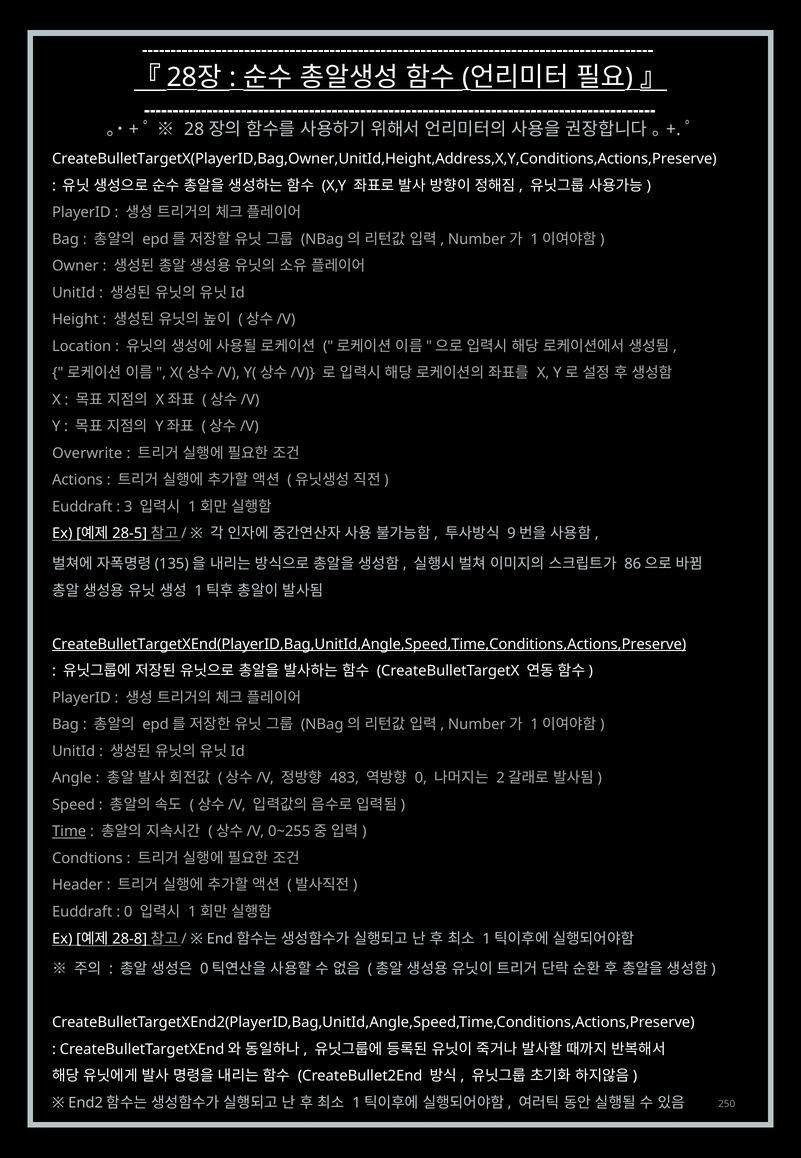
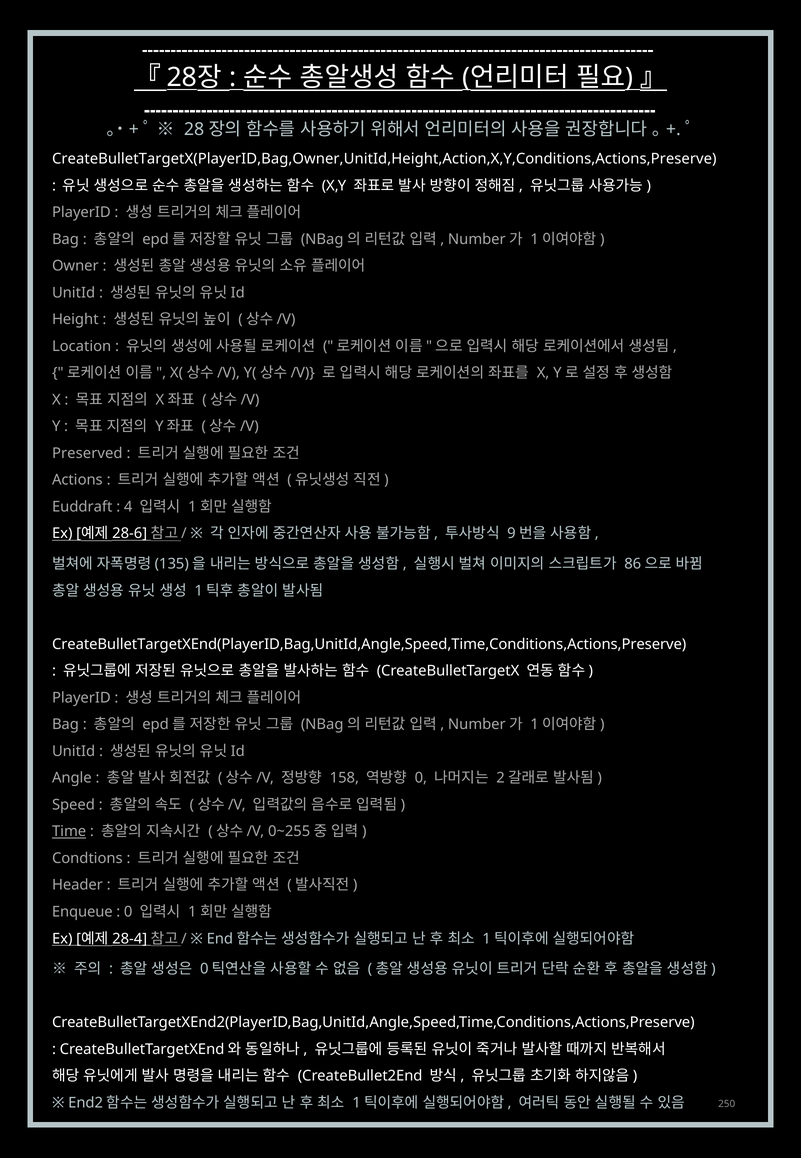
CreateBulletTargetX(PlayerID,Bag,Owner,UnitId,Height,Address,X,Y,Conditions,Actions,Preserve: CreateBulletTargetX(PlayerID,Bag,Owner,UnitId,Height,Address,X,Y,Conditions,Actions,Preserve -> CreateBulletTargetX(PlayerID,Bag,Owner,UnitId,Height,Action,X,Y,Conditions,Actions,Preserve (384, 159)
Overwrite: Overwrite -> Preserved (87, 453)
3: 3 -> 4 (128, 506)
28-5: 28-5 -> 28-6 (130, 533)
CreateBulletTargetXEnd(PlayerID,Bag,UnitId,Angle,Speed,Time,Conditions,Actions,Preserve underline: present -> none (369, 644)
483: 483 -> 158 (344, 777)
Euddraft: Euddraft -> Enqueue (82, 911)
28-8: 28-8 -> 28-4 (130, 938)
